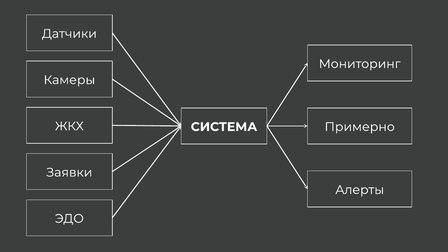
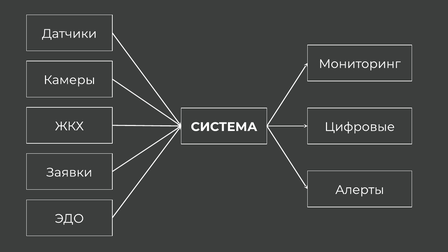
Примерно: Примерно -> Цифровые (360, 127)
